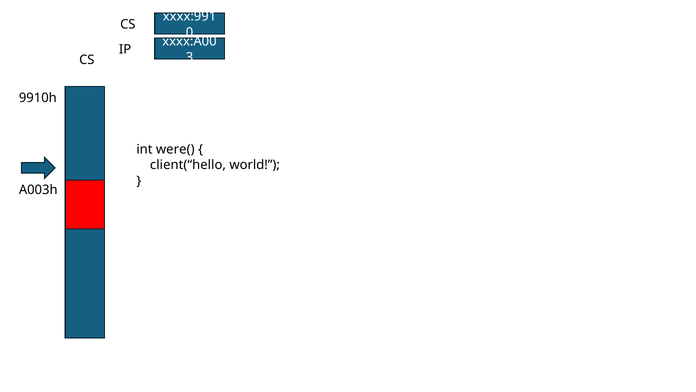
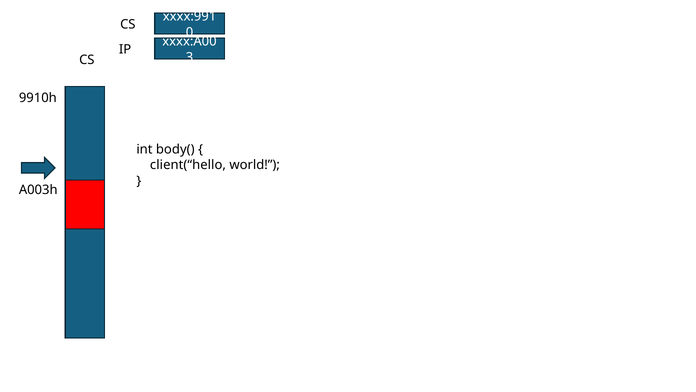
were(: were( -> body( (175, 149)
